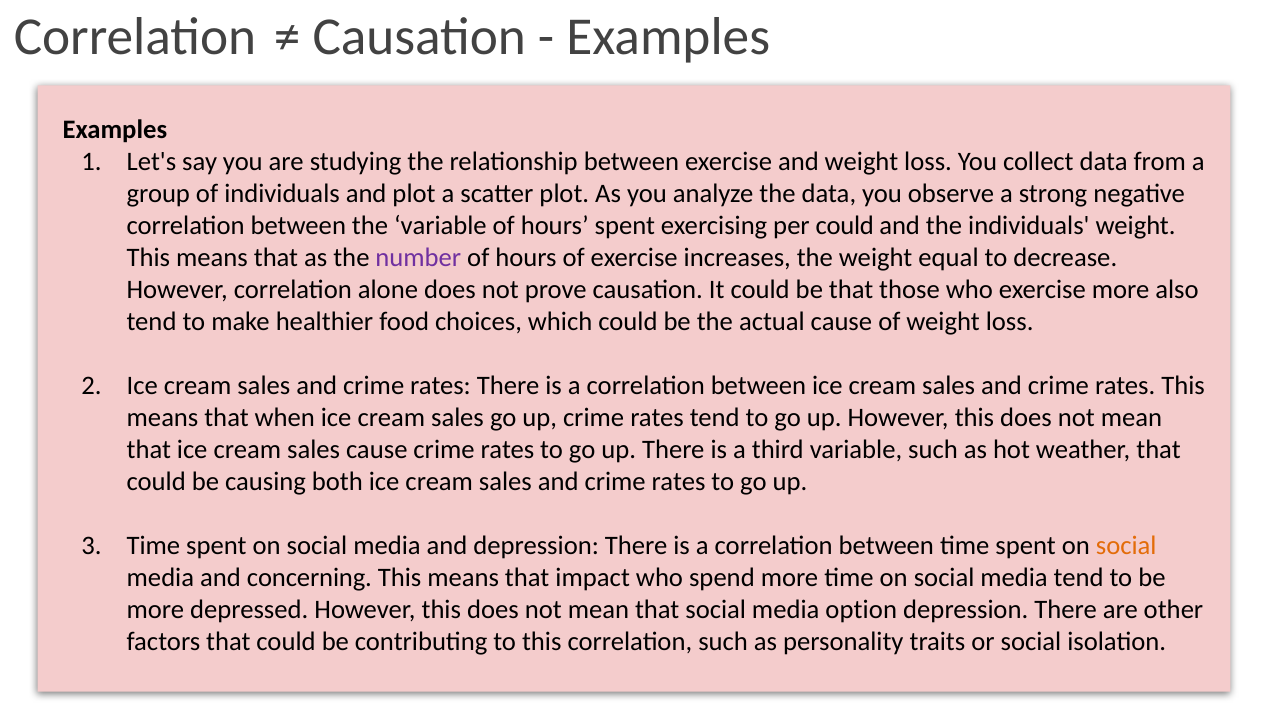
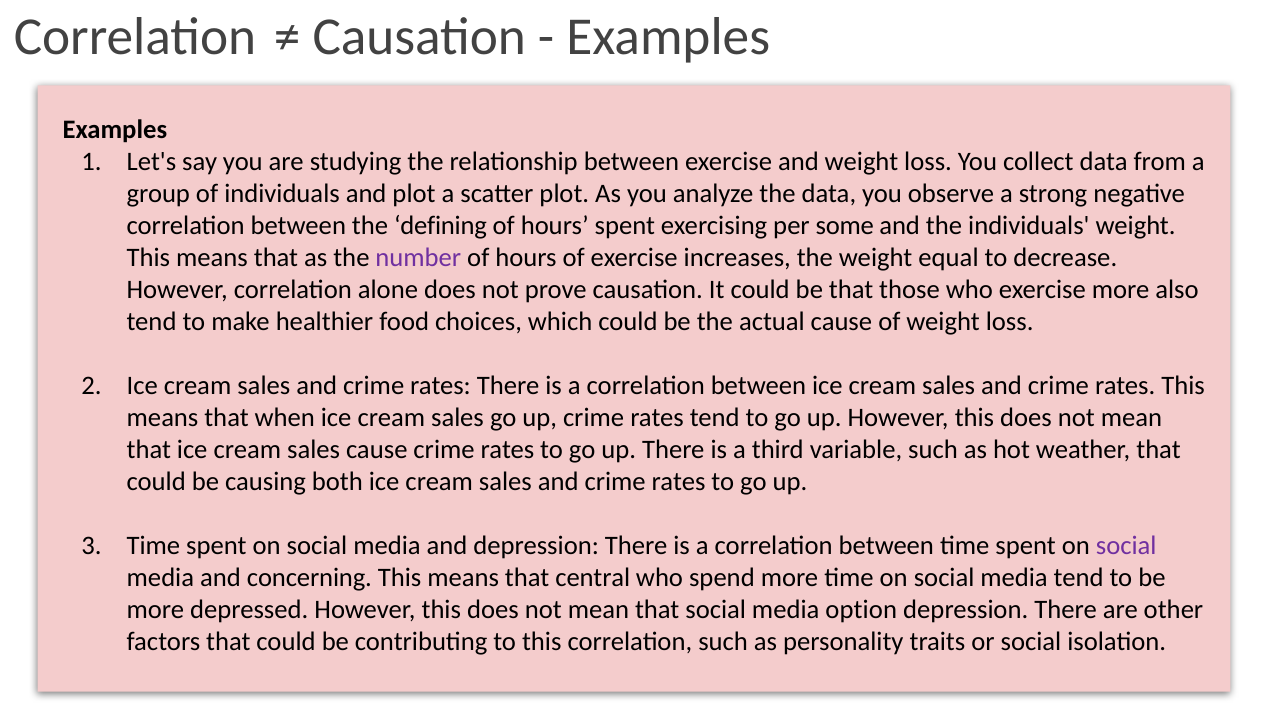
the variable: variable -> defining (440, 226)
per could: could -> some (845, 226)
social colour: orange -> purple (1126, 546)
impact: impact -> central (593, 578)
